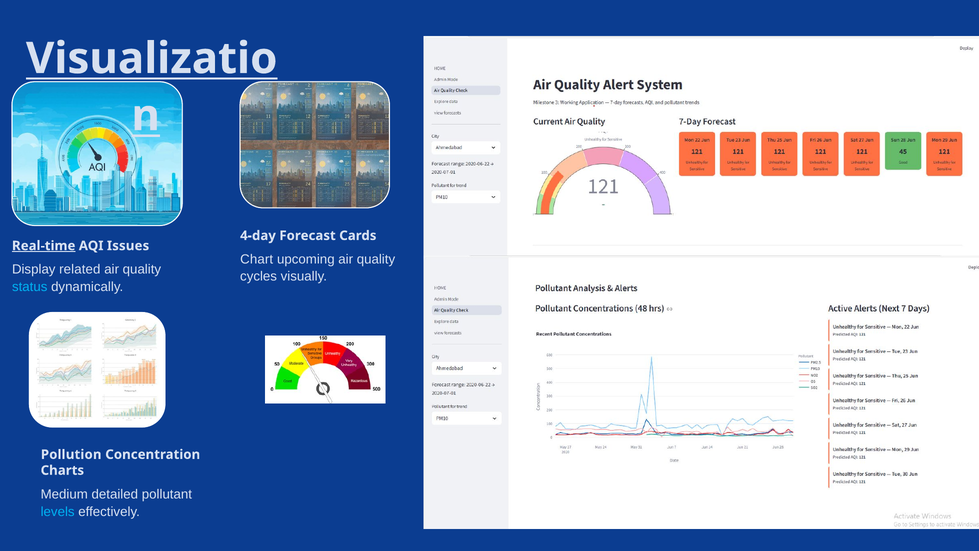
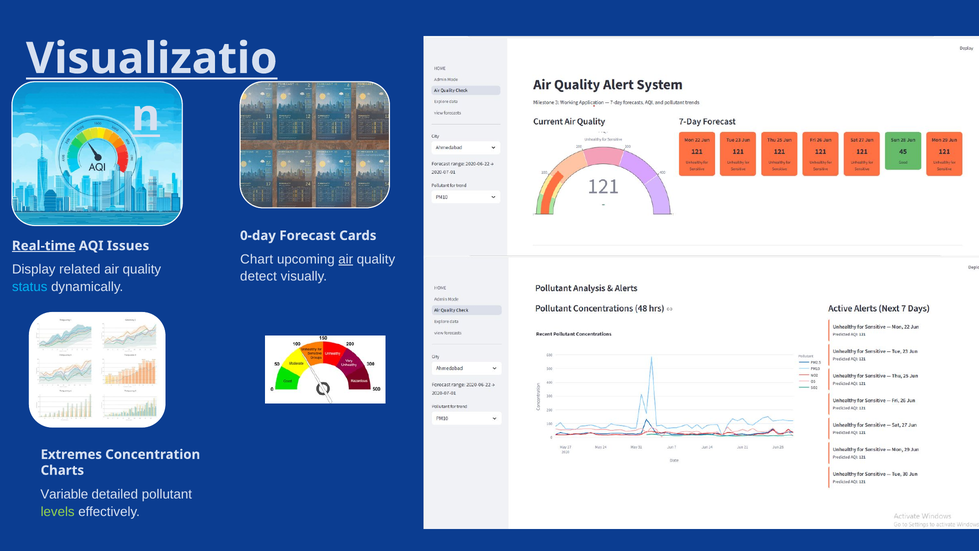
4-day: 4-day -> 0-day (258, 236)
air underline: none -> present (346, 259)
cycles: cycles -> detect (258, 276)
Pollution: Pollution -> Extremes (71, 454)
Medium: Medium -> Variable (64, 494)
levels colour: light blue -> light green (58, 511)
